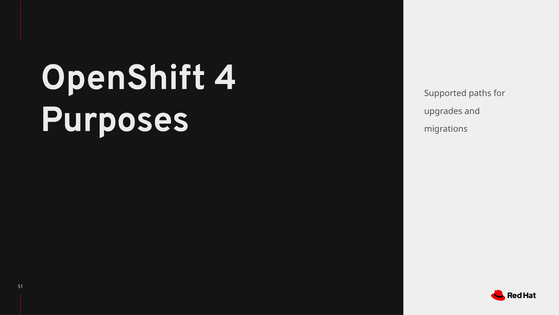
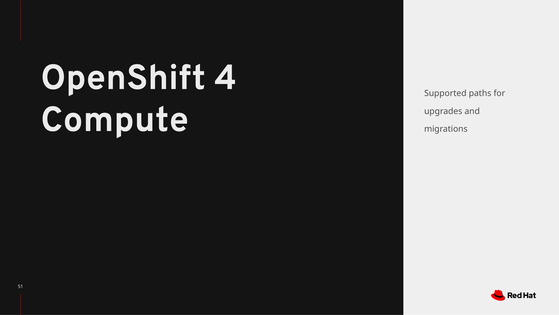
Purposes: Purposes -> Compute (115, 119)
